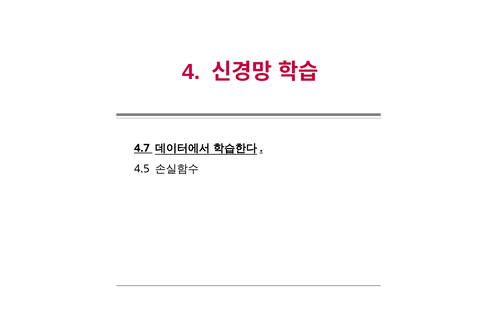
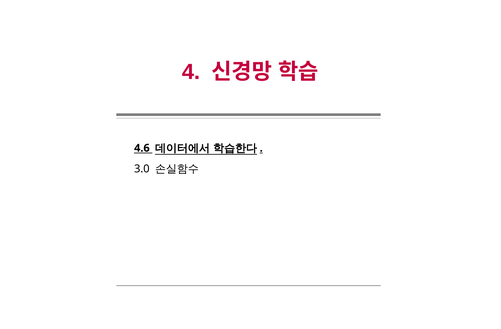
4.7: 4.7 -> 4.6 (142, 148)
4.5: 4.5 -> 3.0 (142, 169)
